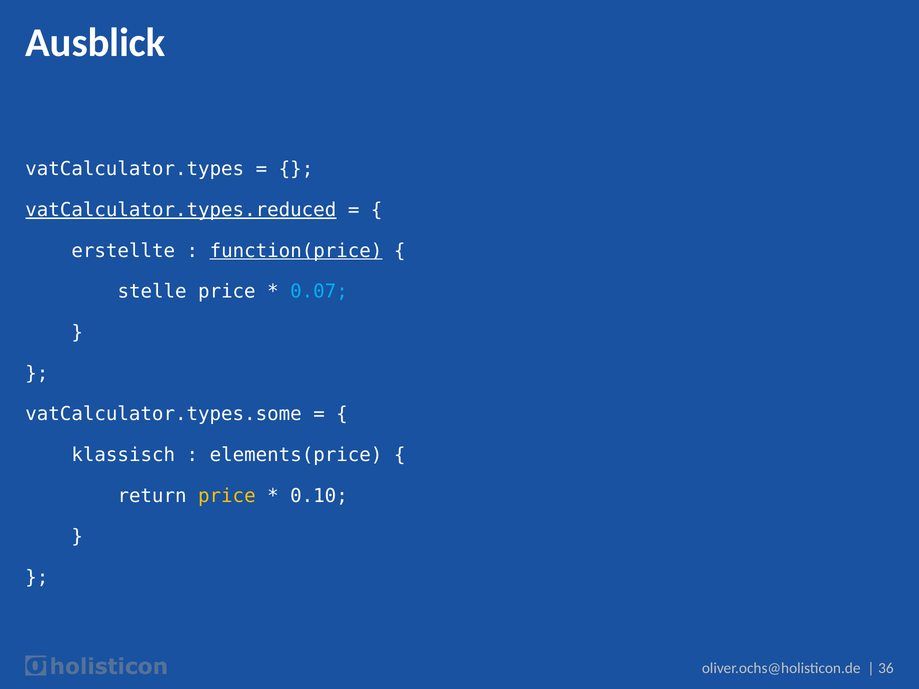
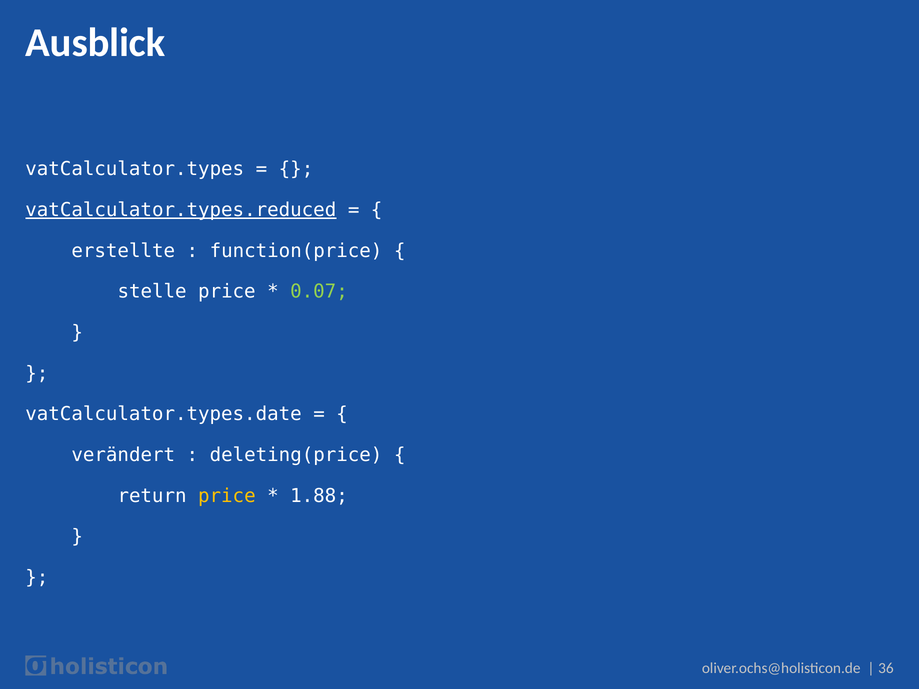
function(price underline: present -> none (296, 251)
0.07 colour: light blue -> light green (319, 292)
vatCalculator.types.some: vatCalculator.types.some -> vatCalculator.types.date (164, 414)
klassisch: klassisch -> verändert (123, 455)
elements(price: elements(price -> deleting(price (296, 455)
0.10: 0.10 -> 1.88 (319, 496)
